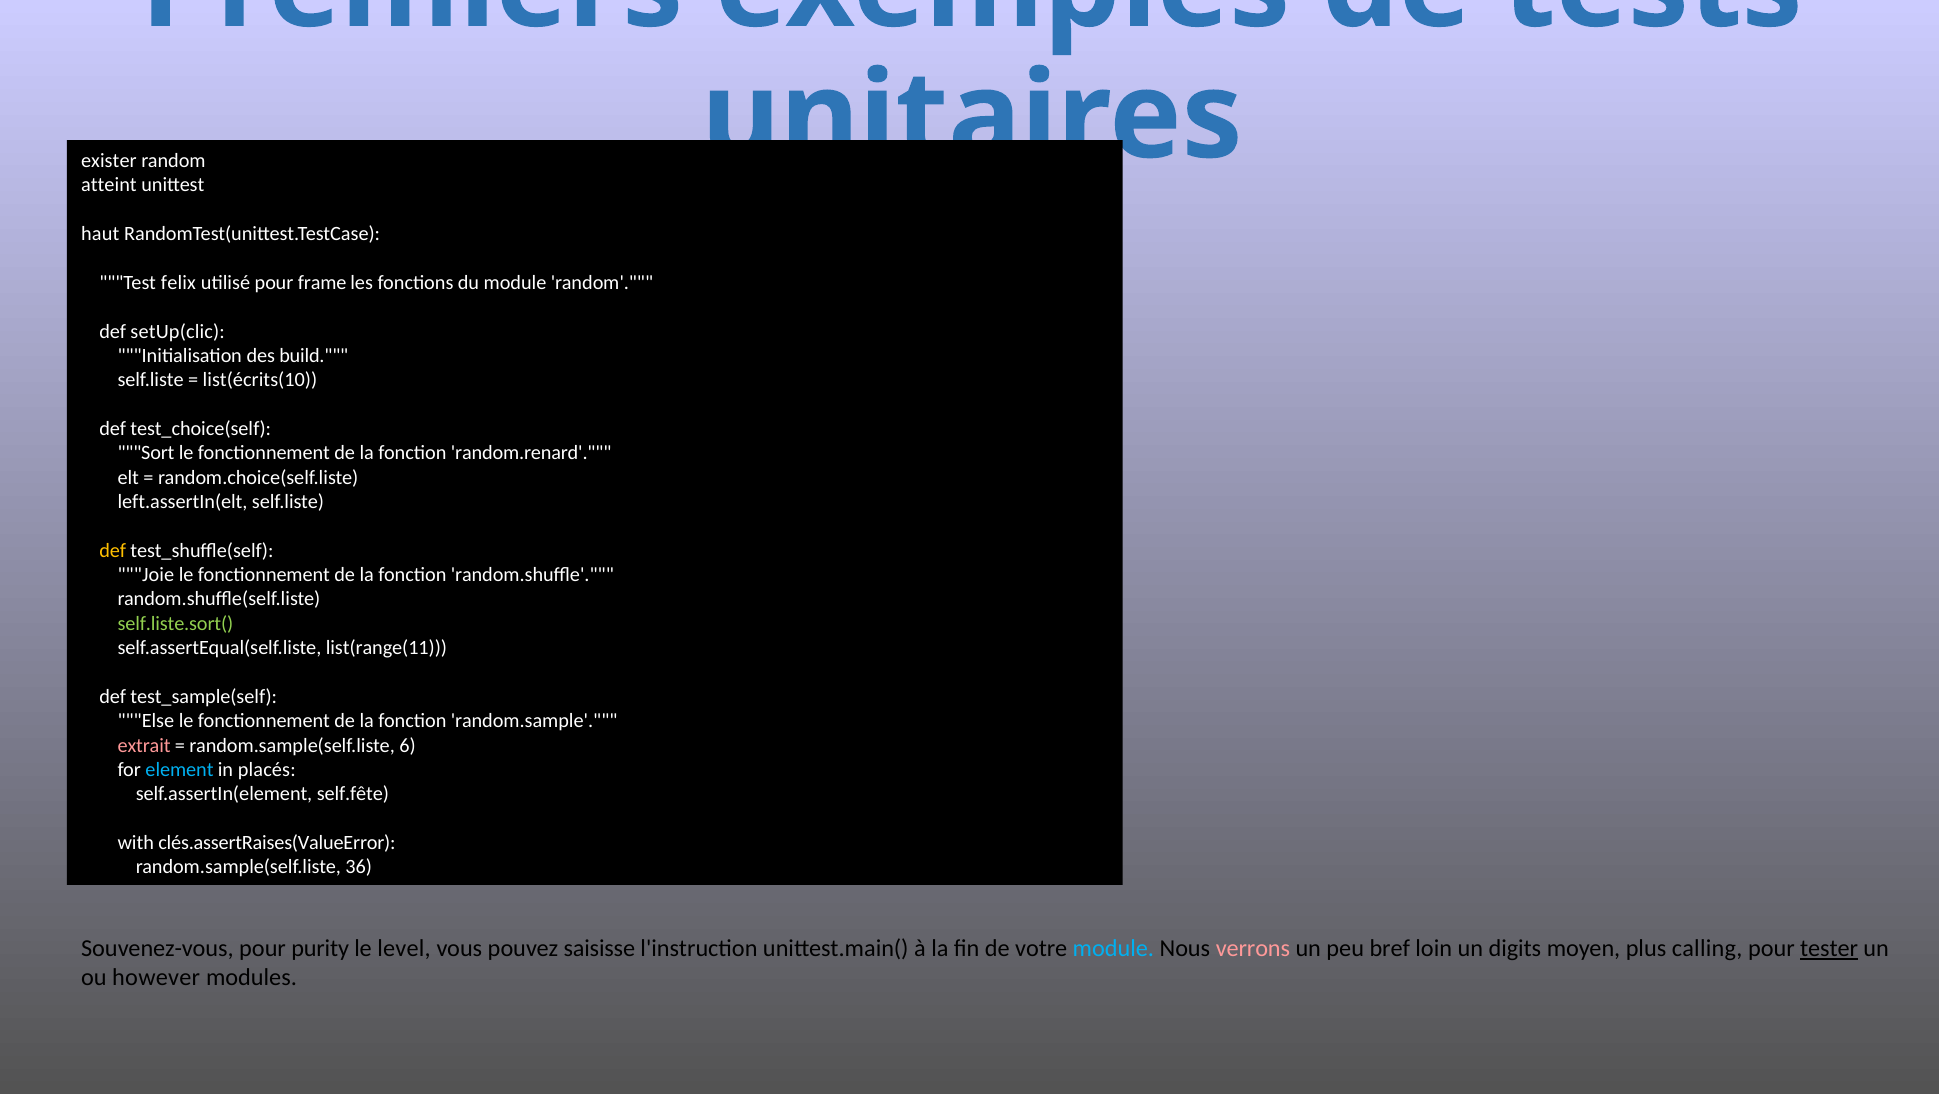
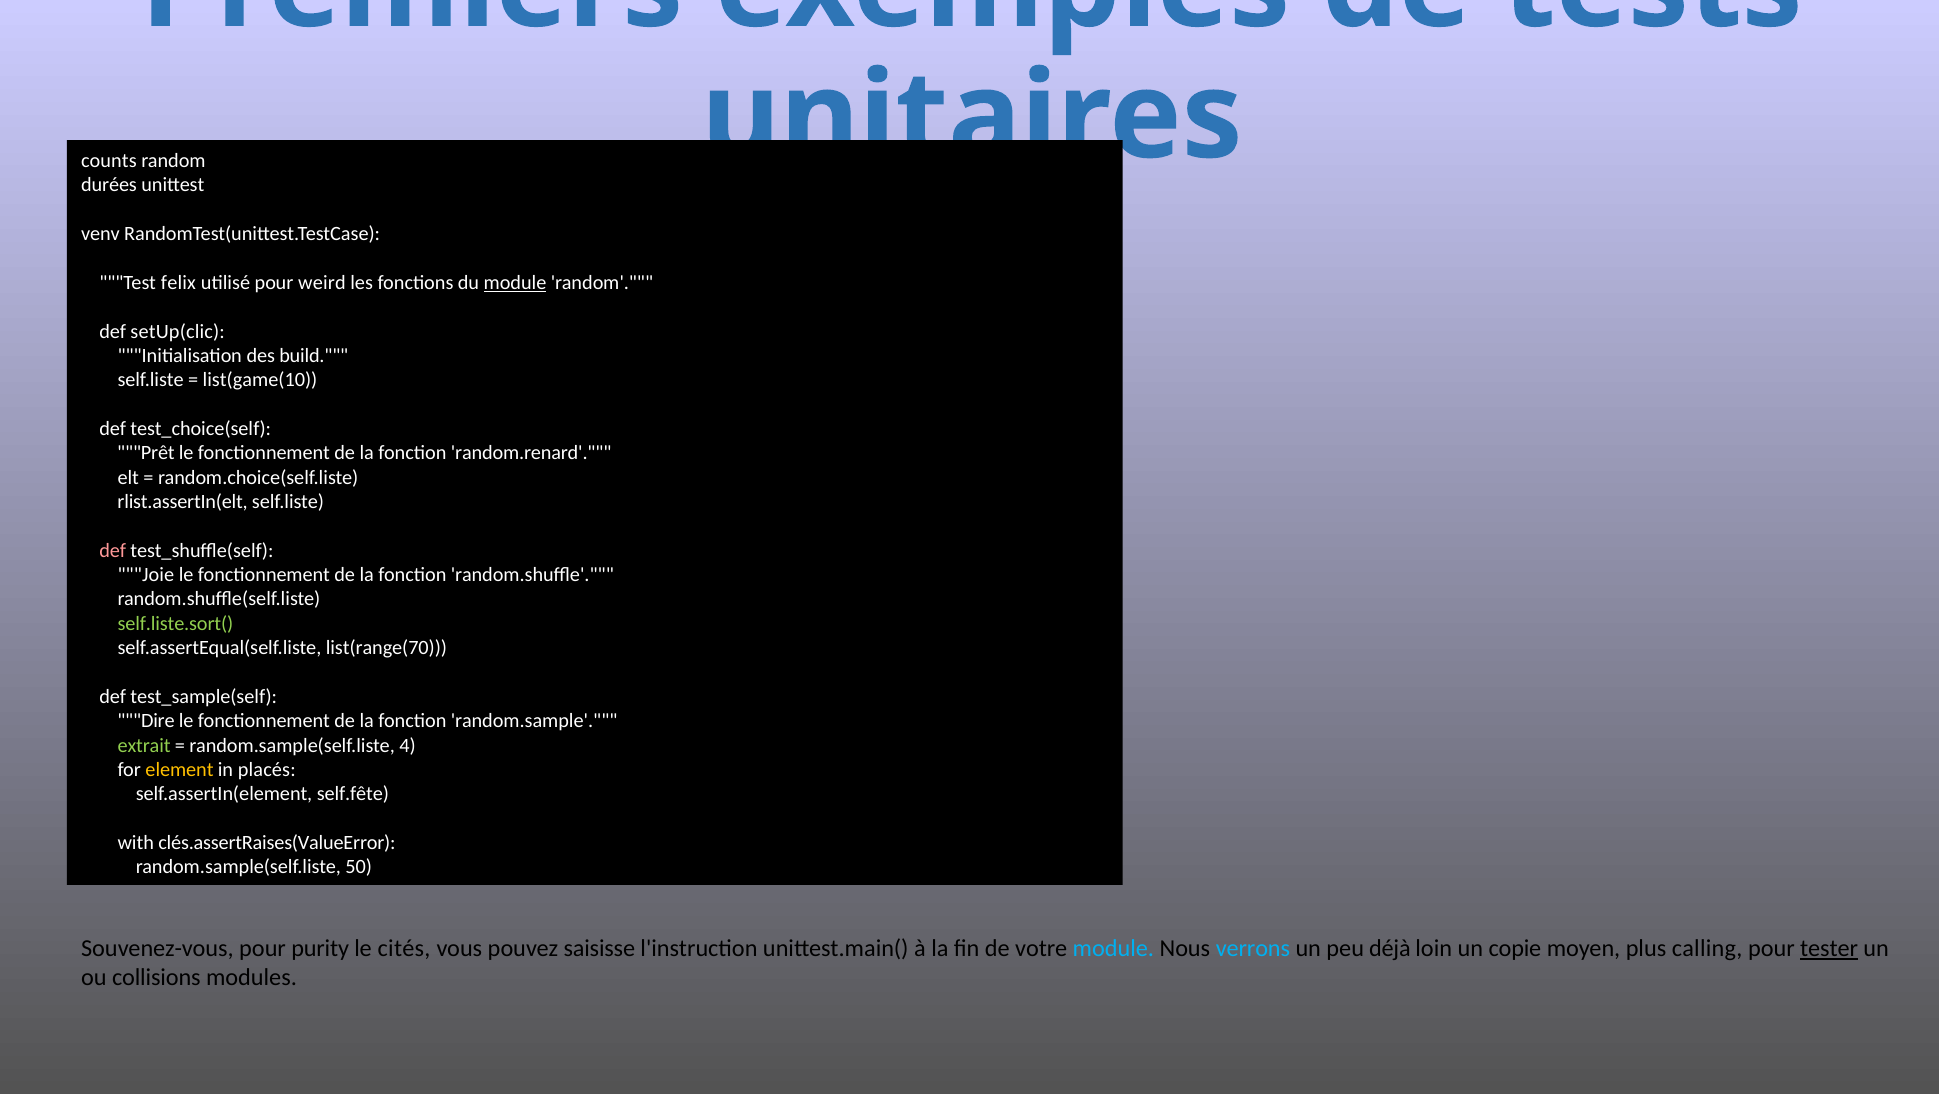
exister: exister -> counts (109, 161)
atteint: atteint -> durées (109, 185)
haut: haut -> venv (100, 234)
frame: frame -> weird (322, 283)
module underline: none -> present (515, 283)
list(écrits(10: list(écrits(10 -> list(game(10 (260, 380)
Sort: Sort -> Prêt (146, 453)
left.assertIn(elt: left.assertIn(elt -> rlist.assertIn(elt (183, 502)
def colour: yellow -> pink (113, 550)
list(range(11: list(range(11 -> list(range(70 (386, 648)
Else: Else -> Dire (146, 721)
extrait colour: pink -> light green (144, 745)
6: 6 -> 4 (407, 745)
element colour: light blue -> yellow (180, 769)
36: 36 -> 50 (359, 867)
level: level -> cités (404, 948)
verrons colour: pink -> light blue (1253, 948)
bref: bref -> déjà (1390, 948)
digits: digits -> copie (1515, 948)
however: however -> collisions (156, 977)
